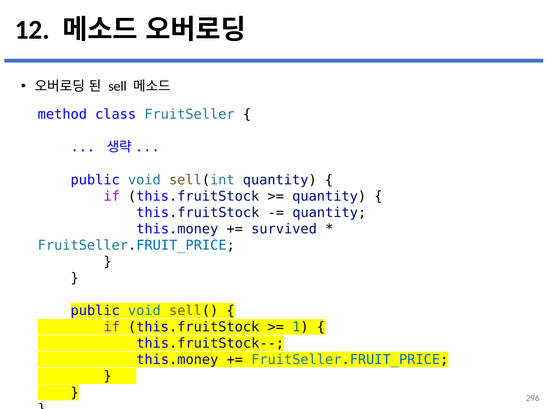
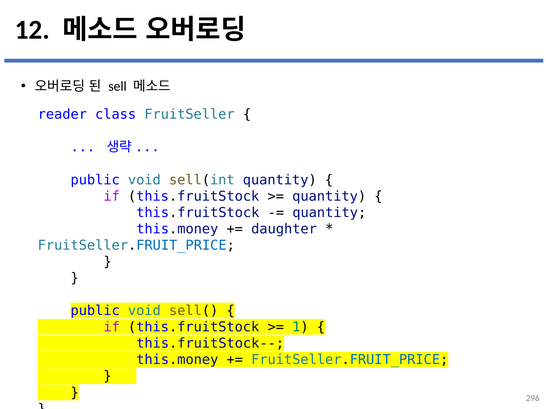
method: method -> reader (62, 115)
survived: survived -> daughter (284, 229)
